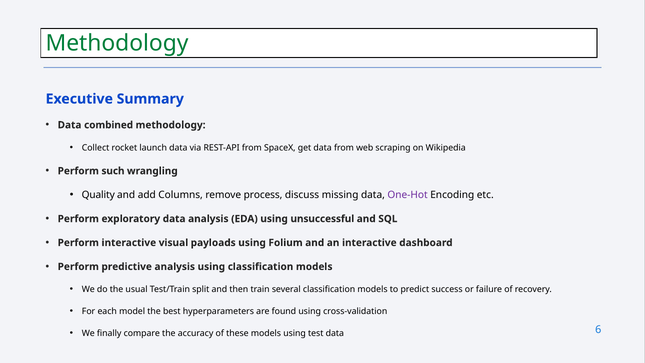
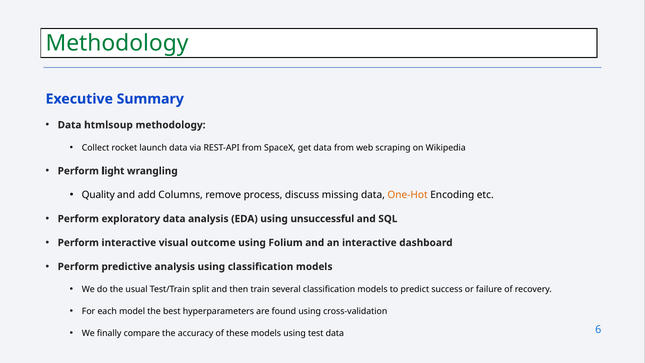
combined: combined -> htmlsoup (108, 125)
such: such -> light (113, 171)
One-Hot colour: purple -> orange (408, 195)
payloads: payloads -> outcome (213, 243)
